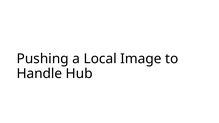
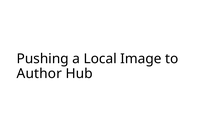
Handle: Handle -> Author (39, 74)
